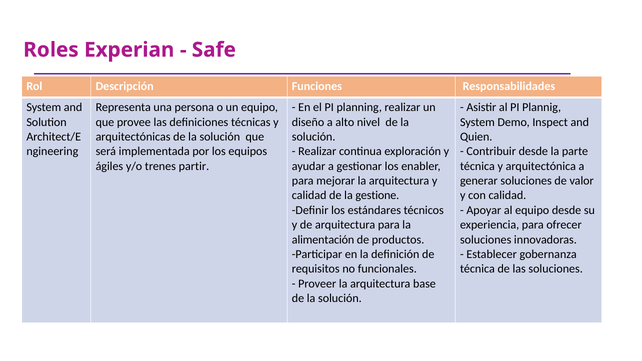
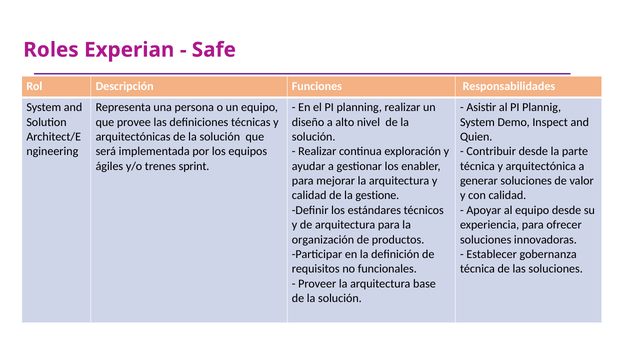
partir: partir -> sprint (194, 166)
alimentación: alimentación -> organización (323, 240)
